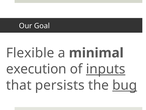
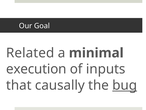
Flexible: Flexible -> Related (30, 53)
inputs underline: present -> none (106, 69)
persists: persists -> causally (60, 85)
